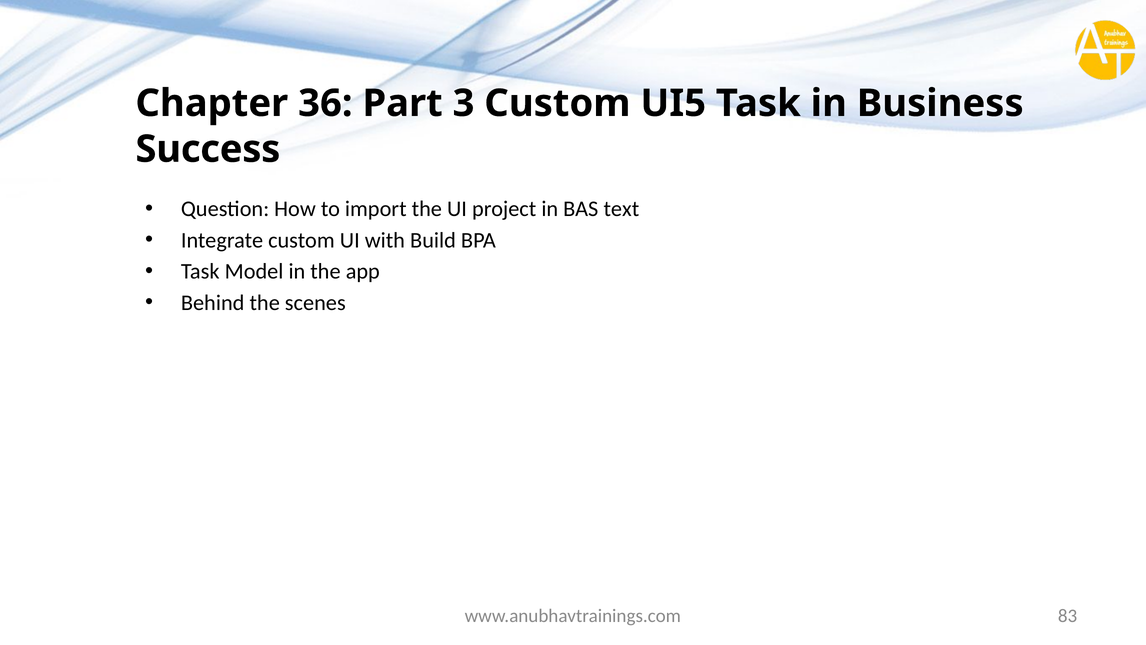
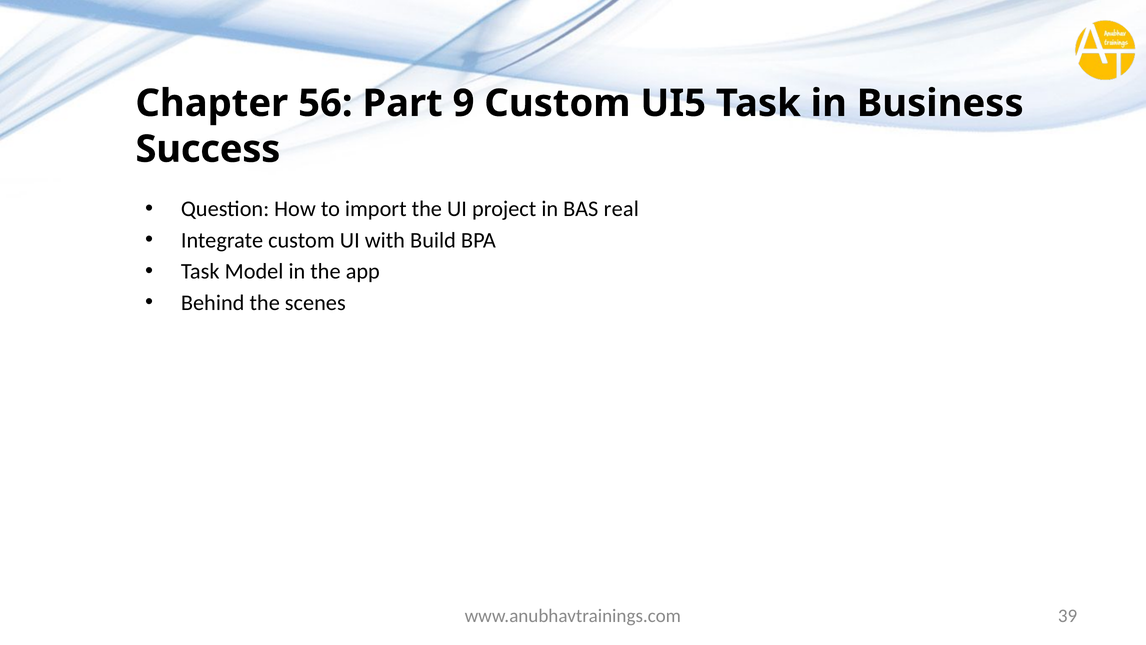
36: 36 -> 56 (325, 103)
3: 3 -> 9 (464, 103)
text: text -> real (621, 209)
83: 83 -> 39 (1068, 616)
